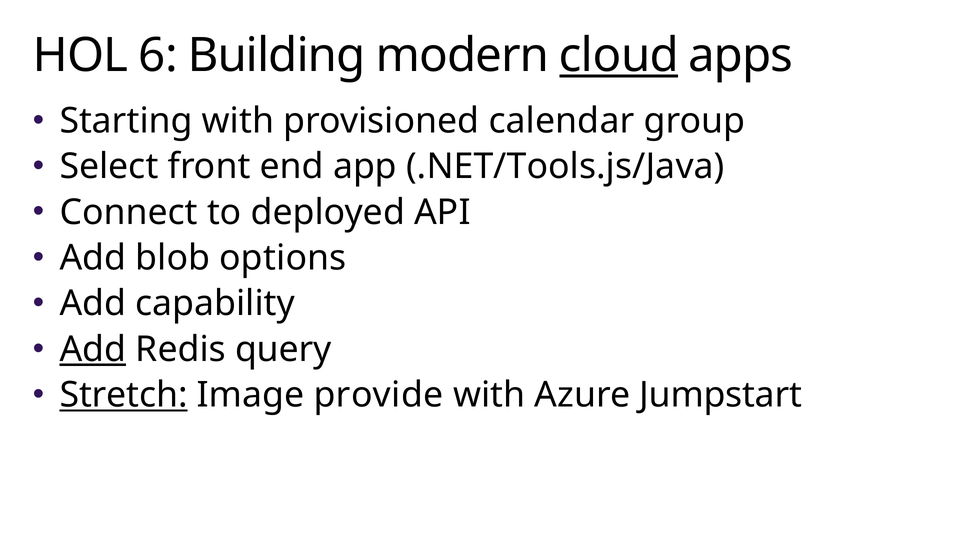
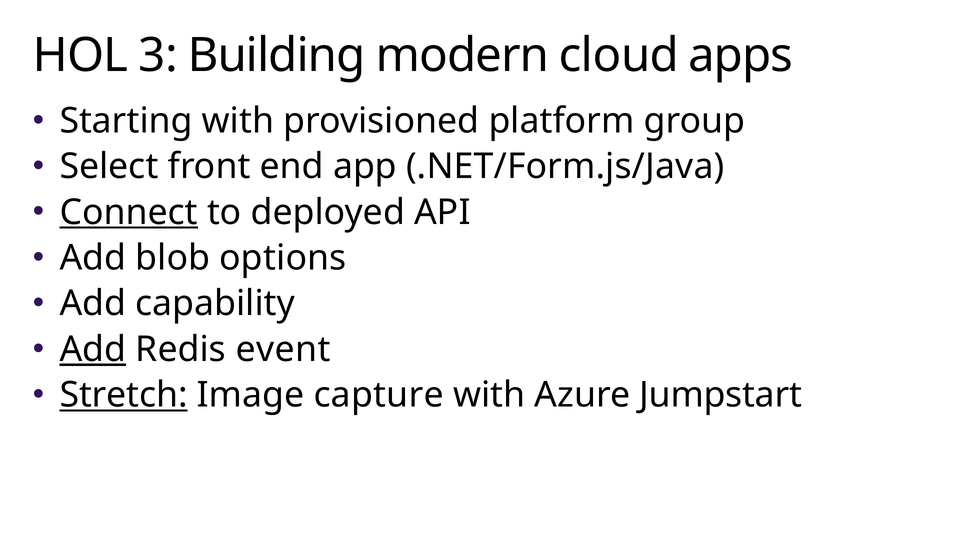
6: 6 -> 3 (158, 56)
cloud underline: present -> none (619, 56)
calendar: calendar -> platform (561, 121)
.NET/Tools.js/Java: .NET/Tools.js/Java -> .NET/Form.js/Java (565, 166)
Connect underline: none -> present (129, 212)
query: query -> event (283, 349)
provide: provide -> capture (379, 395)
